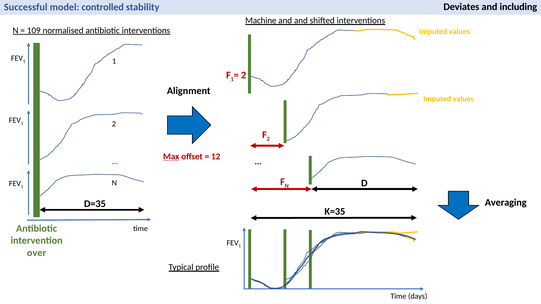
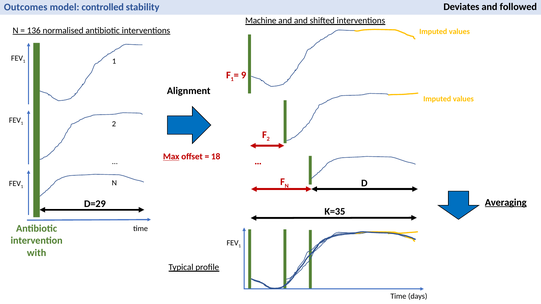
Successful: Successful -> Outcomes (26, 7)
including: including -> followed (518, 7)
109: 109 -> 136 (34, 30)
2: 2 -> 9 (244, 75)
12: 12 -> 18 (216, 157)
Averaging underline: none -> present (506, 203)
D=35: D=35 -> D=29 (95, 204)
over: over -> with (37, 253)
